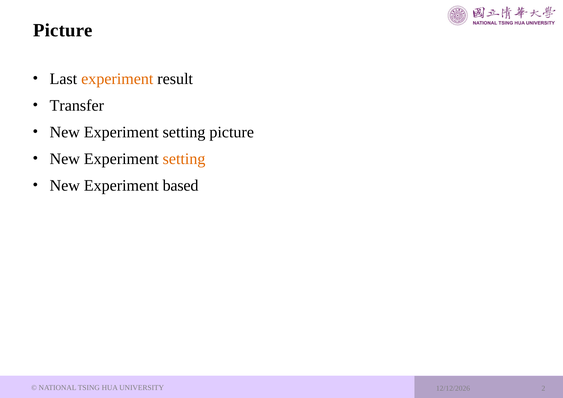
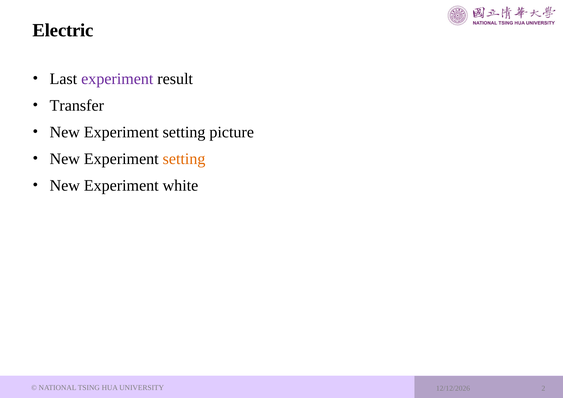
Picture: Picture -> Electric (63, 30)
experiment colour: orange -> purple (117, 79)
based: based -> white (180, 186)
